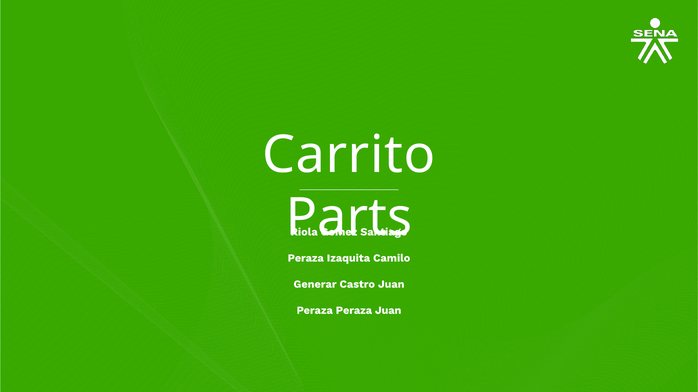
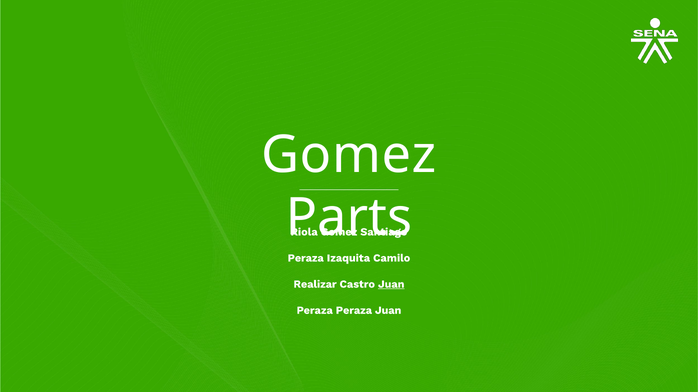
Carrito: Carrito -> Gomez (349, 155)
Generar: Generar -> Realizar (315, 285)
Juan underline: none -> present (391, 285)
